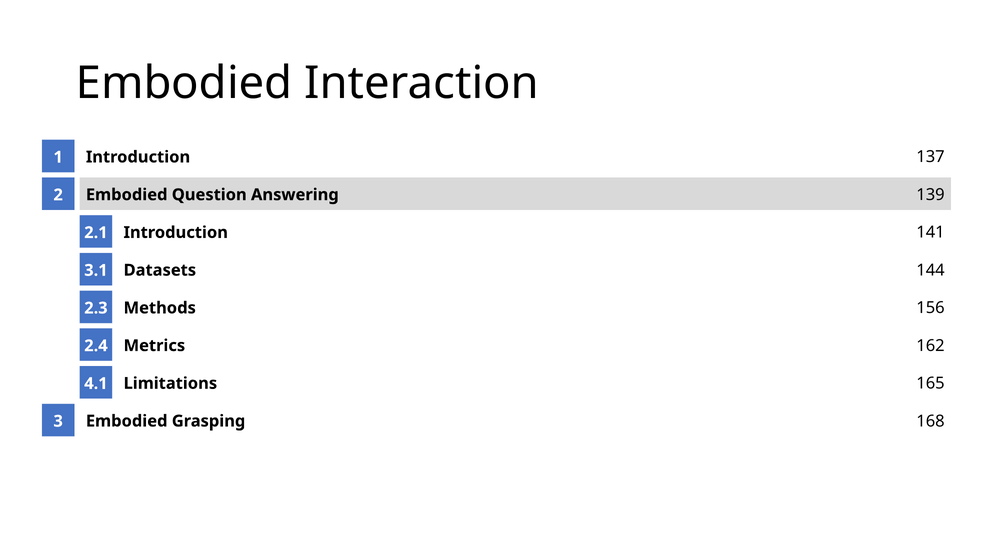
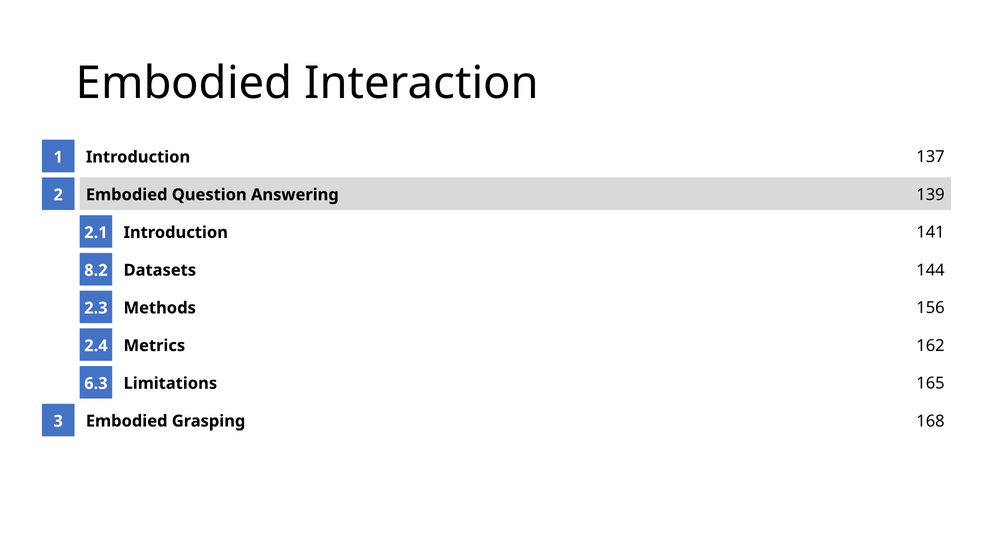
3.1: 3.1 -> 8.2 (96, 271)
4.1: 4.1 -> 6.3 (96, 384)
